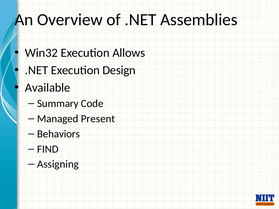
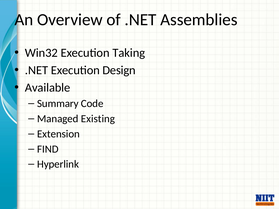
Allows: Allows -> Taking (129, 53)
Present: Present -> Existing (98, 119)
Behaviors: Behaviors -> Extension (58, 134)
Assigning: Assigning -> Hyperlink (58, 164)
